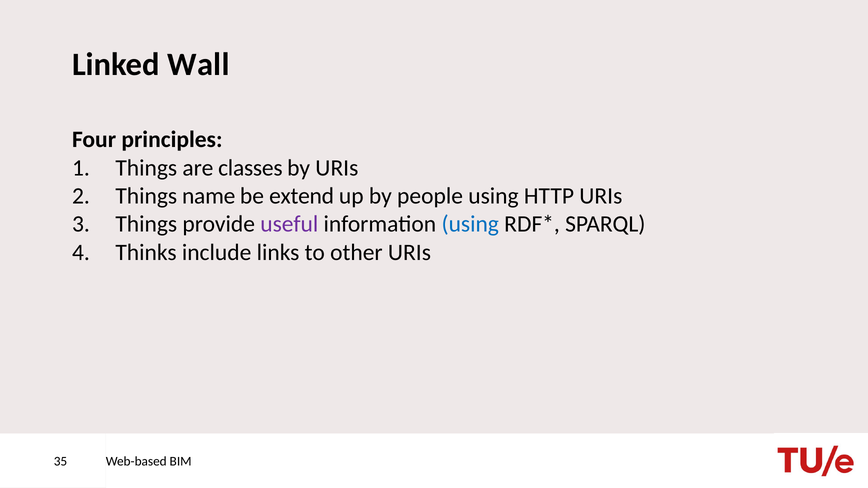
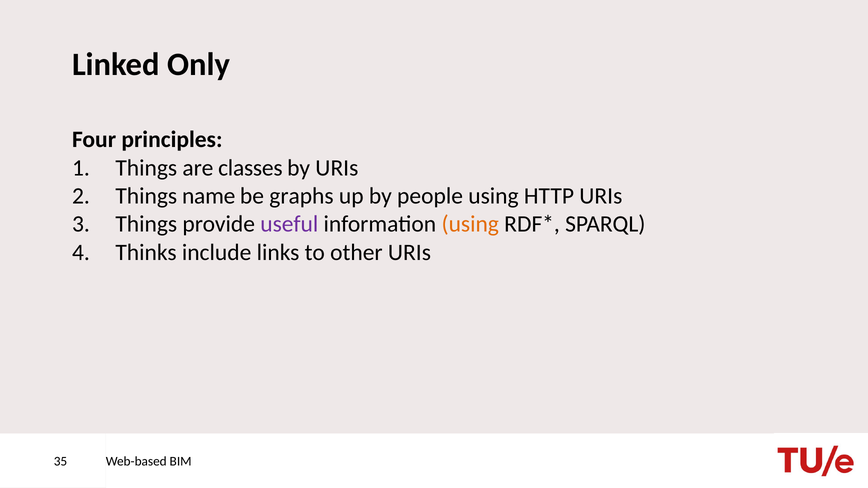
Wall: Wall -> Only (199, 65)
extend: extend -> graphs (301, 196)
using colour: blue -> orange (470, 224)
